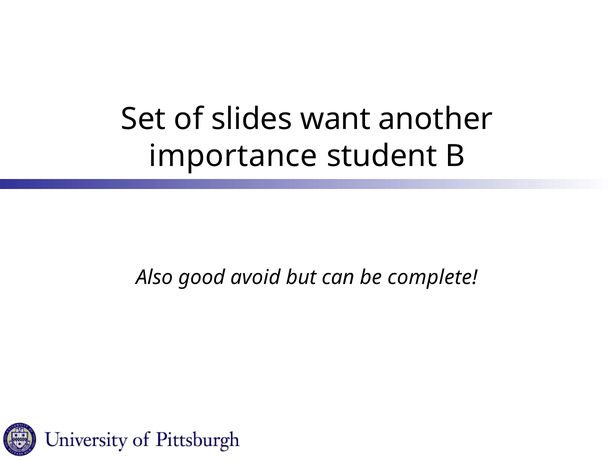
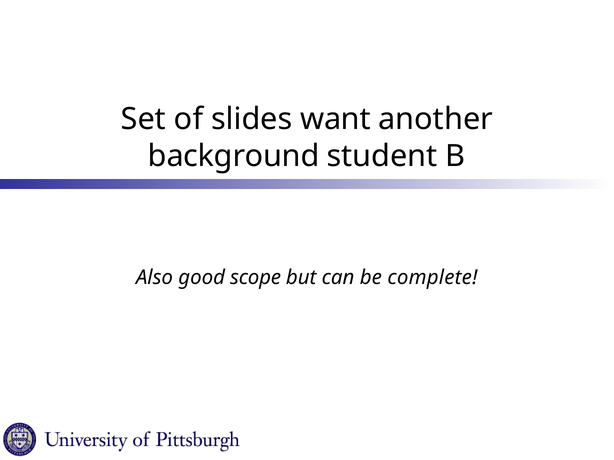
importance: importance -> background (234, 156)
avoid: avoid -> scope (256, 278)
